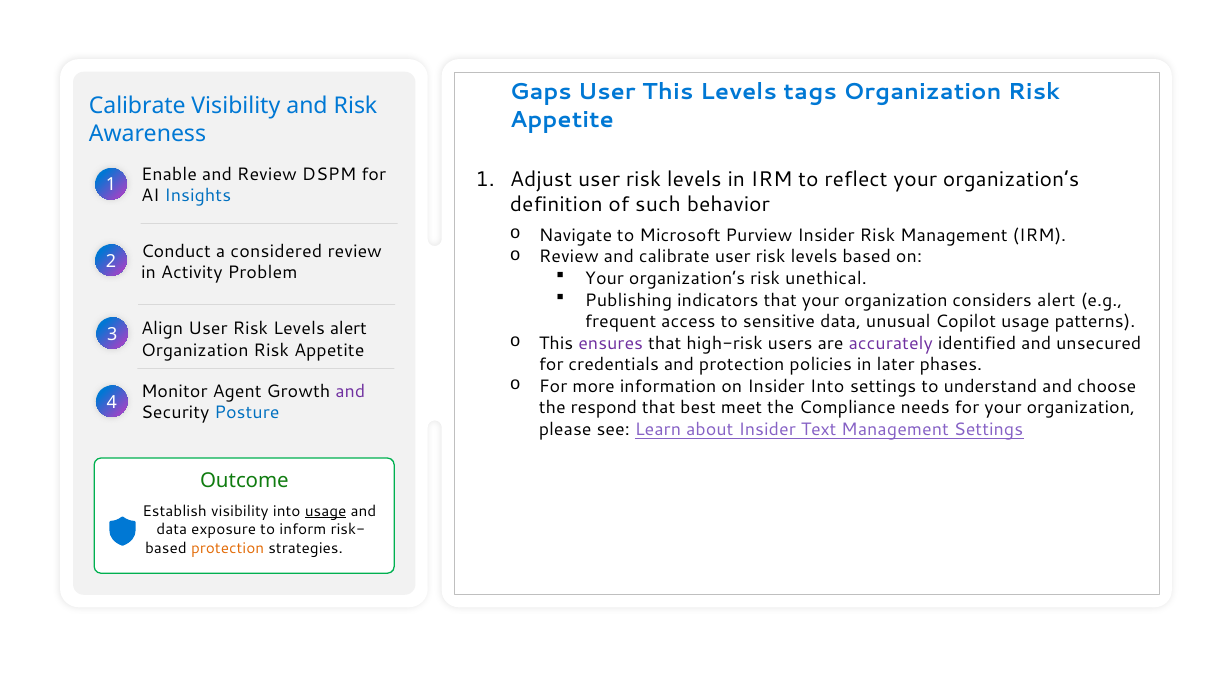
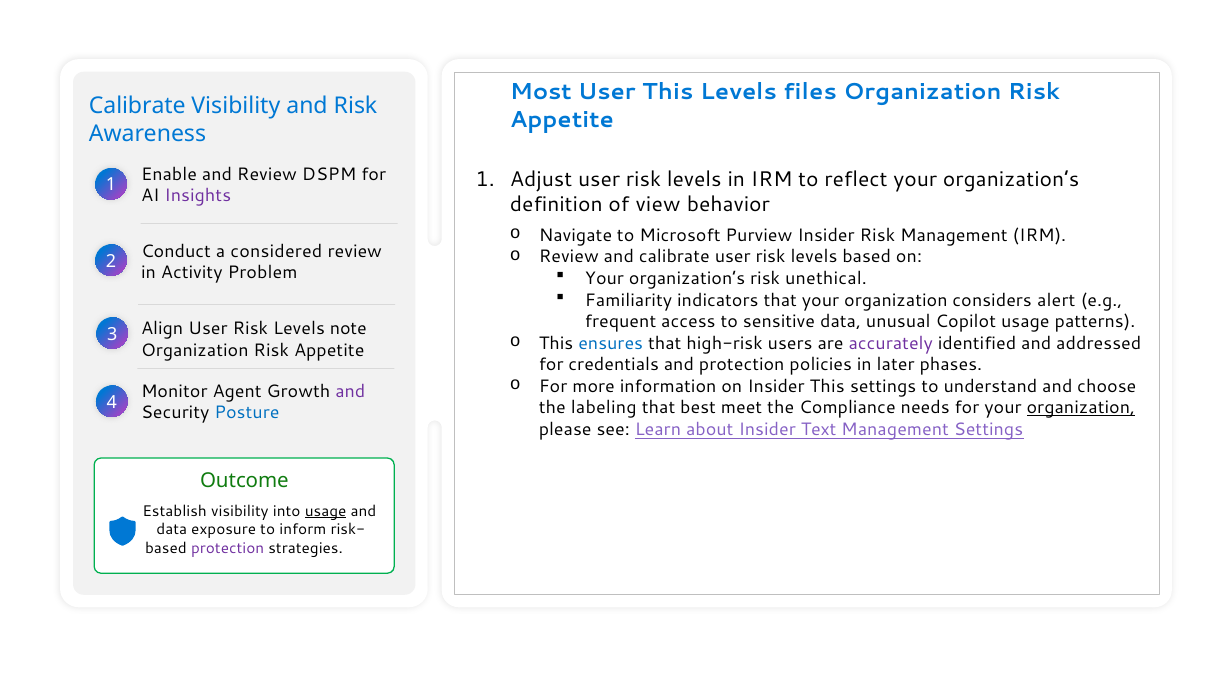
Gaps: Gaps -> Most (541, 92)
tags: tags -> files (810, 92)
Insights colour: blue -> purple (198, 196)
such: such -> view (658, 205)
Publishing: Publishing -> Familiarity (629, 300)
Levels alert: alert -> note (348, 329)
ensures colour: purple -> blue (611, 343)
unsecured: unsecured -> addressed (1099, 343)
Insider Into: Into -> This (827, 387)
respond: respond -> labeling (604, 408)
organization underline: none -> present (1081, 408)
protection colour: orange -> purple (228, 549)
